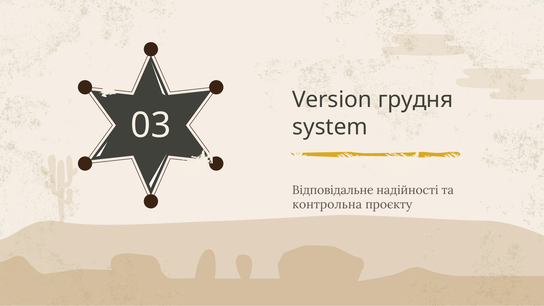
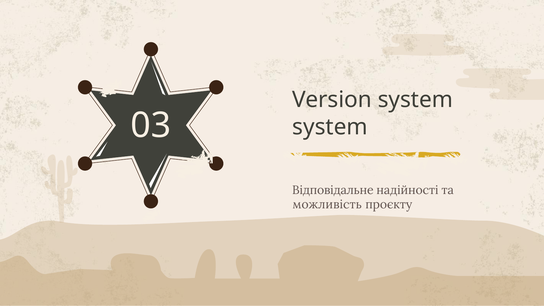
Version грудня: грудня -> system (415, 100)
контрольна: контрольна -> можливість (327, 205)
